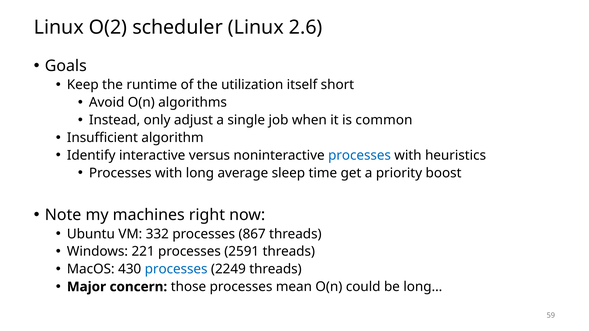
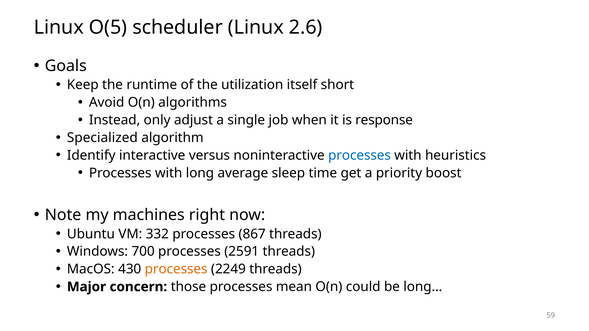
O(2: O(2 -> O(5 (108, 27)
common: common -> response (384, 120)
Insufficient: Insufficient -> Specialized (102, 138)
221: 221 -> 700 (143, 252)
processes colour: blue -> orange (176, 269)
